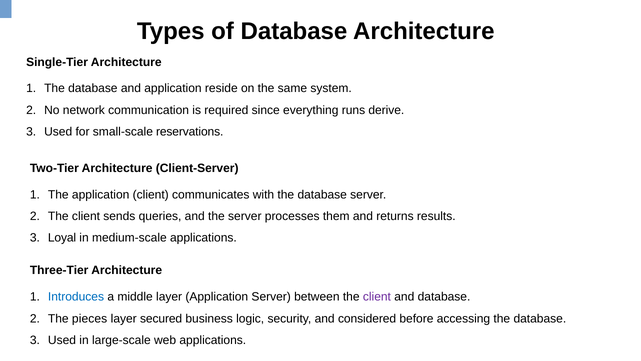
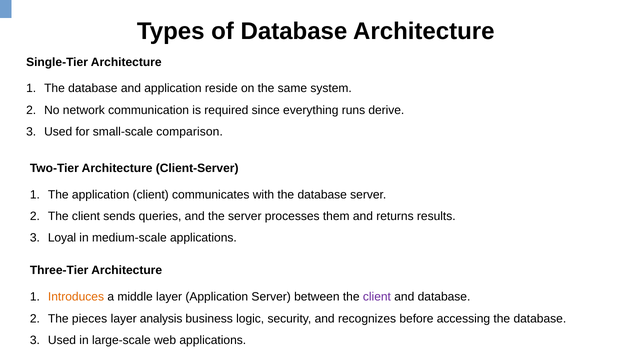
reservations: reservations -> comparison (190, 132)
Introduces colour: blue -> orange (76, 297)
secured: secured -> analysis (161, 318)
considered: considered -> recognizes (367, 318)
